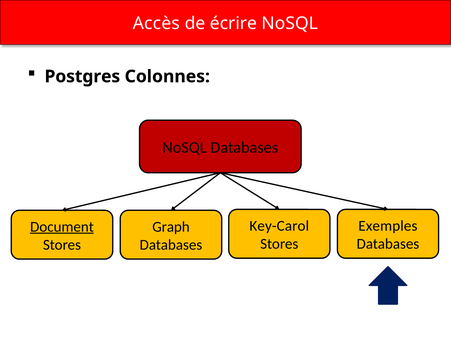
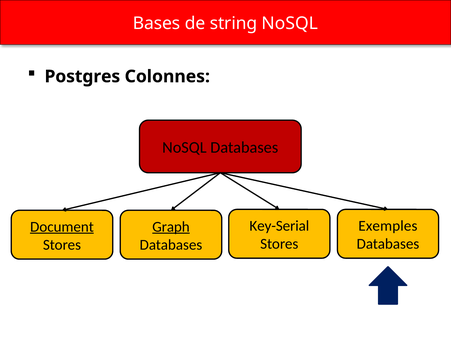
Accès: Accès -> Bases (157, 23)
écrire: écrire -> string (234, 23)
Key-Carol: Key-Carol -> Key-Serial (279, 226)
Graph underline: none -> present (171, 227)
